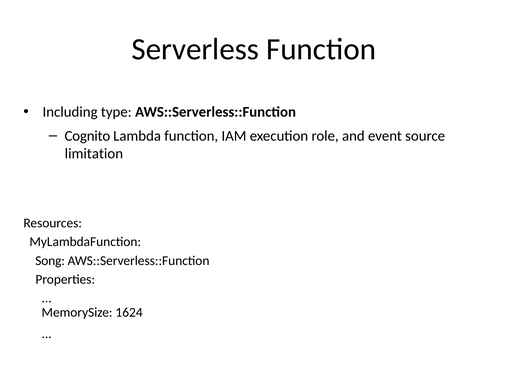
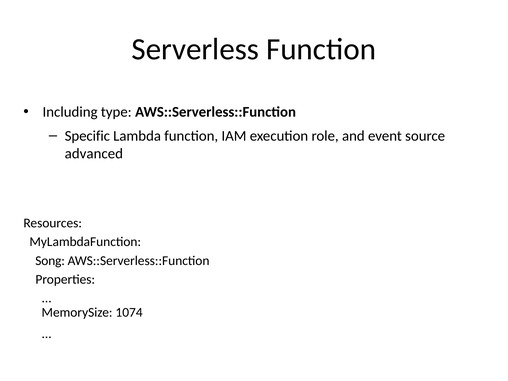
Cognito: Cognito -> Specific (87, 136)
limitation: limitation -> advanced (94, 154)
1624: 1624 -> 1074 (129, 312)
